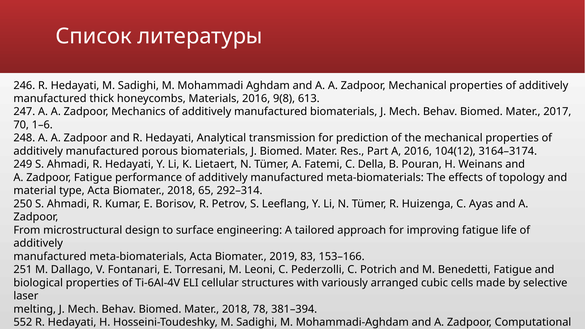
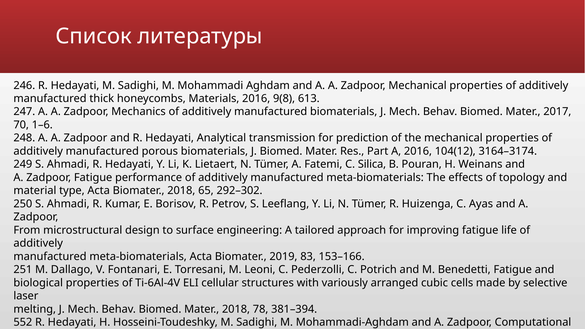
Della: Della -> Silica (372, 164)
292–314: 292–314 -> 292–302 (239, 191)
